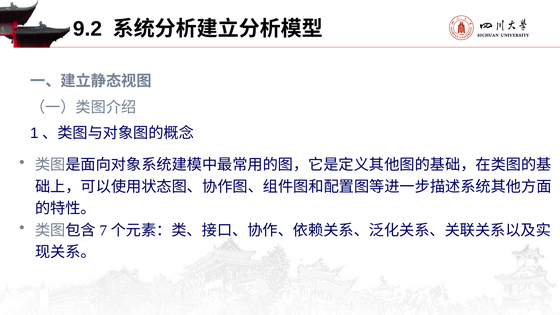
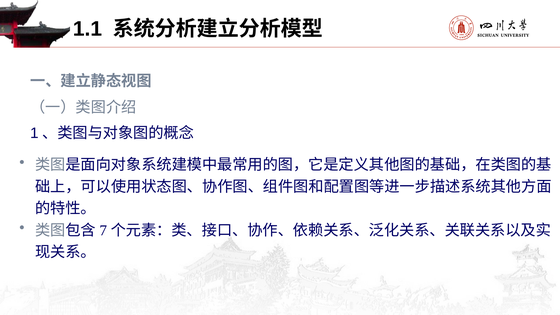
9.2: 9.2 -> 1.1 (87, 29)
